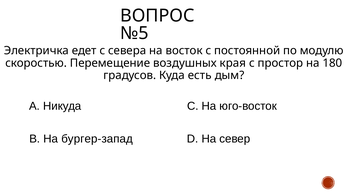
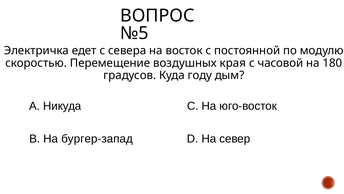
простор: простор -> часовой (280, 63)
есть: есть -> году (200, 75)
